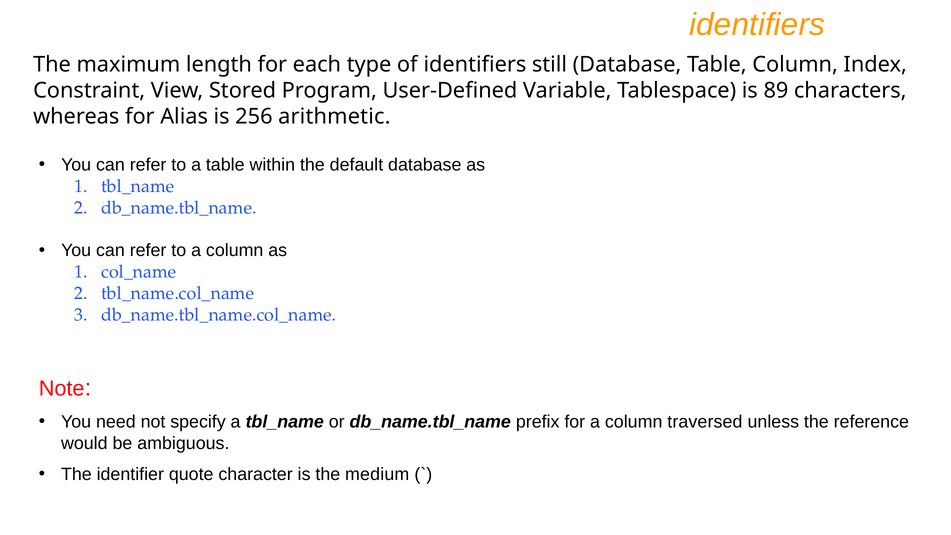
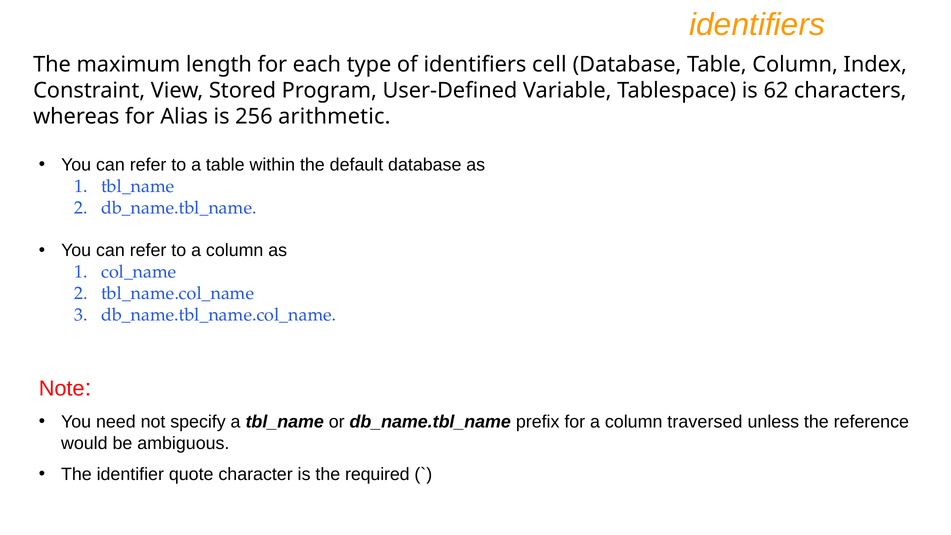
still: still -> cell (549, 64)
89: 89 -> 62 (776, 91)
medium: medium -> required (377, 474)
